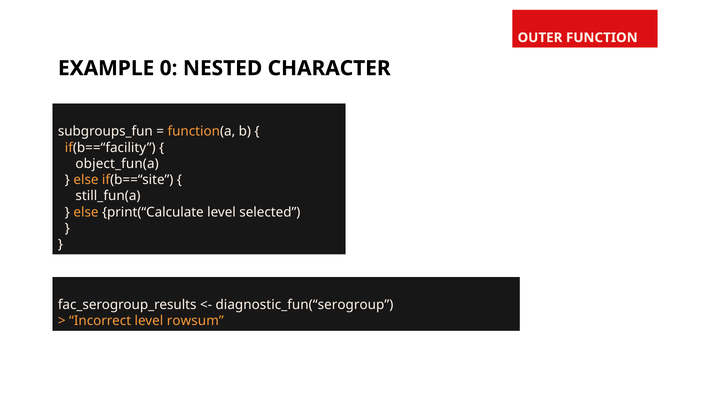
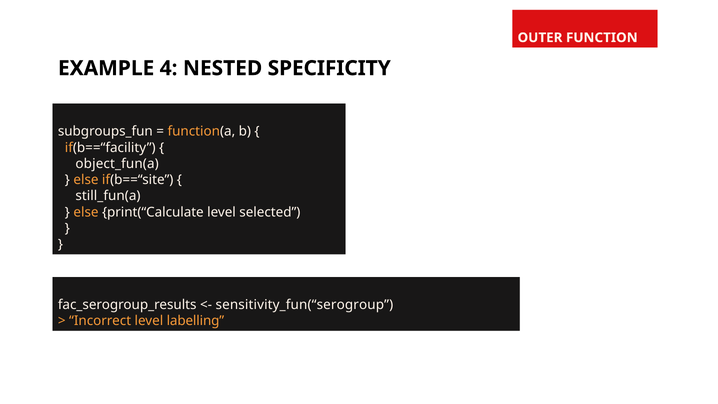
0: 0 -> 4 (169, 68)
CHARACTER: CHARACTER -> SPECIFICITY (329, 68)
diagnostic_fun(“serogroup: diagnostic_fun(“serogroup -> sensitivity_fun(“serogroup (304, 305)
rowsum: rowsum -> labelling (195, 321)
